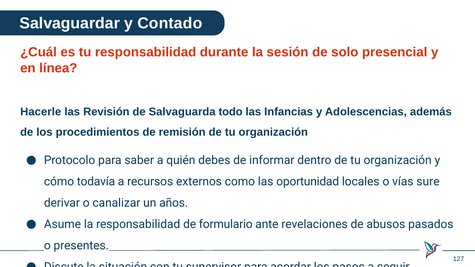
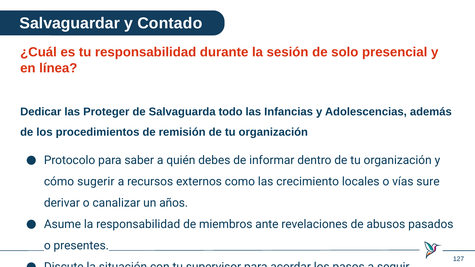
Hacerle: Hacerle -> Dedicar (41, 112)
Revisión: Revisión -> Proteger (106, 112)
todavía: todavía -> sugerir (96, 182)
oportunidad: oportunidad -> crecimiento (308, 182)
formulario: formulario -> miembros (226, 225)
